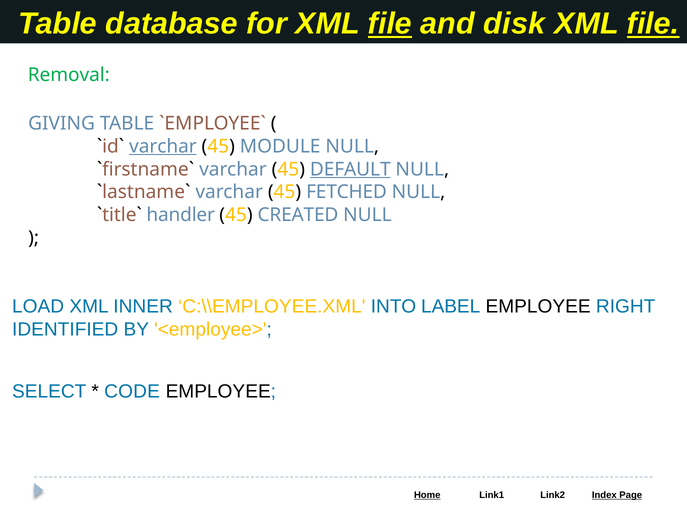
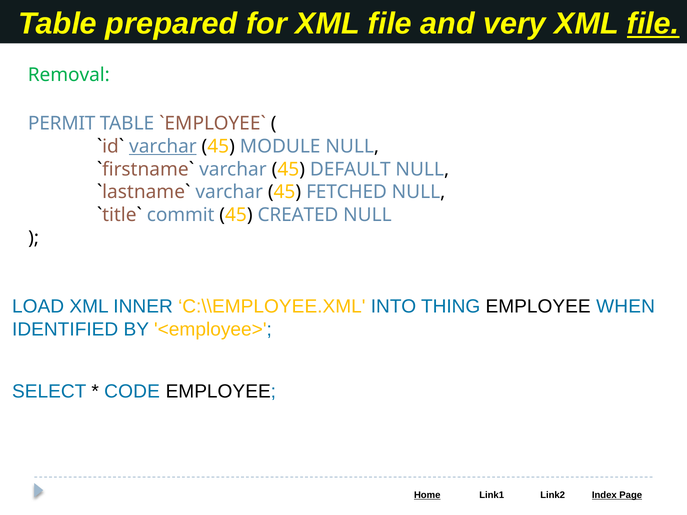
database: database -> prepared (171, 24)
file underline: present -> none (390, 24)
disk: disk -> very (515, 24)
GIVING: GIVING -> PERMIT (62, 123)
DEFAULT underline: present -> none (350, 169)
handler: handler -> commit (181, 215)
LABEL: LABEL -> THING (451, 306)
RIGHT: RIGHT -> WHEN (626, 306)
